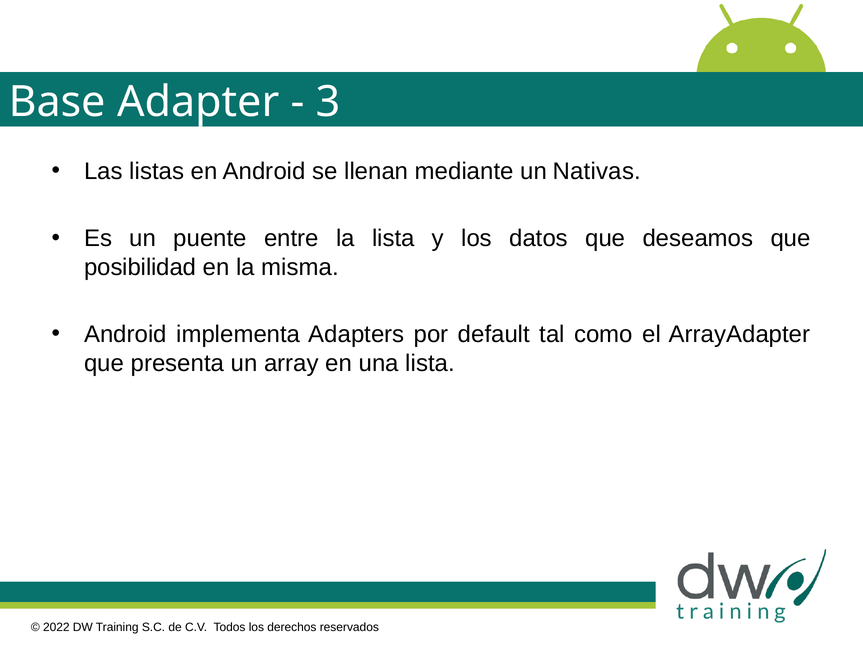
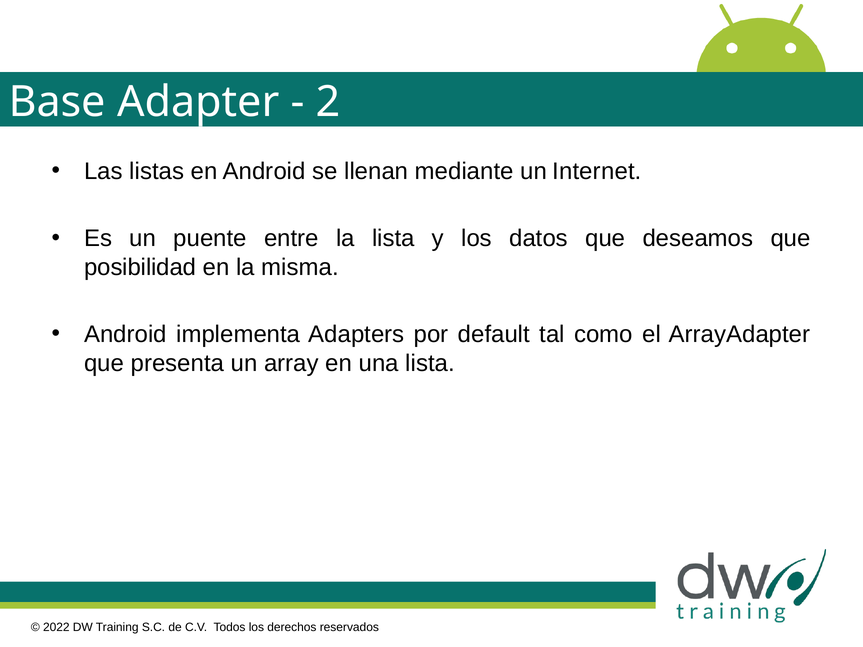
3: 3 -> 2 (328, 102)
Nativas: Nativas -> Internet (597, 171)
